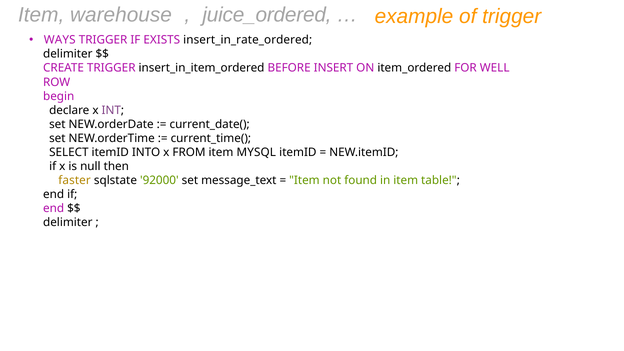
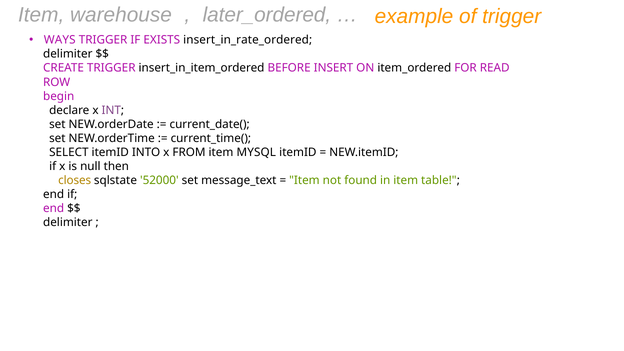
juice_ordered: juice_ordered -> later_ordered (267, 15)
WELL: WELL -> READ (495, 68)
faster: faster -> closes (75, 180)
92000: 92000 -> 52000 (159, 180)
